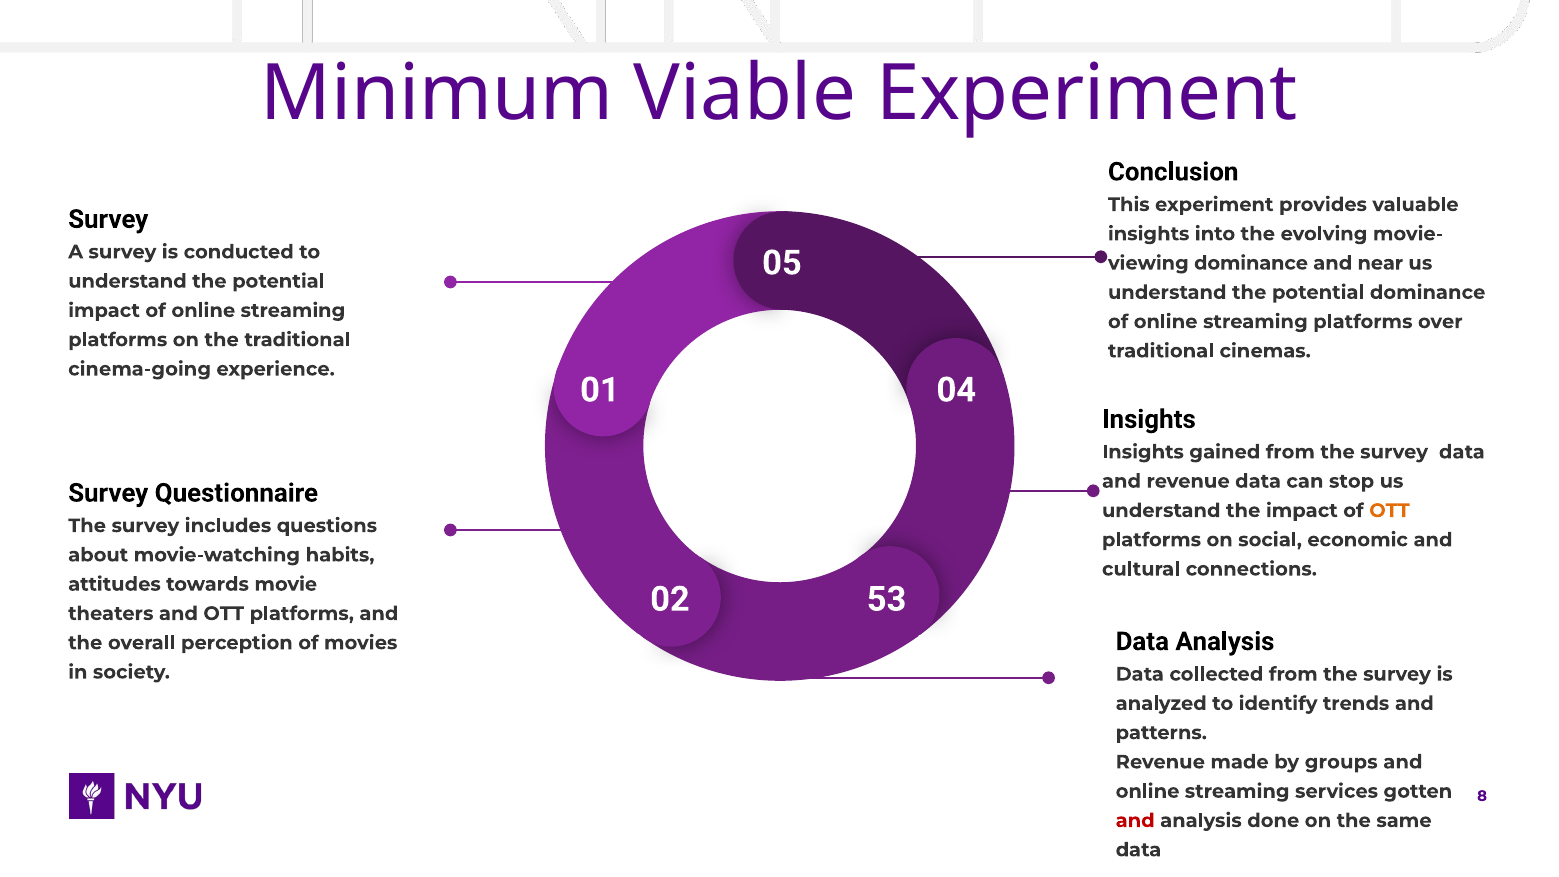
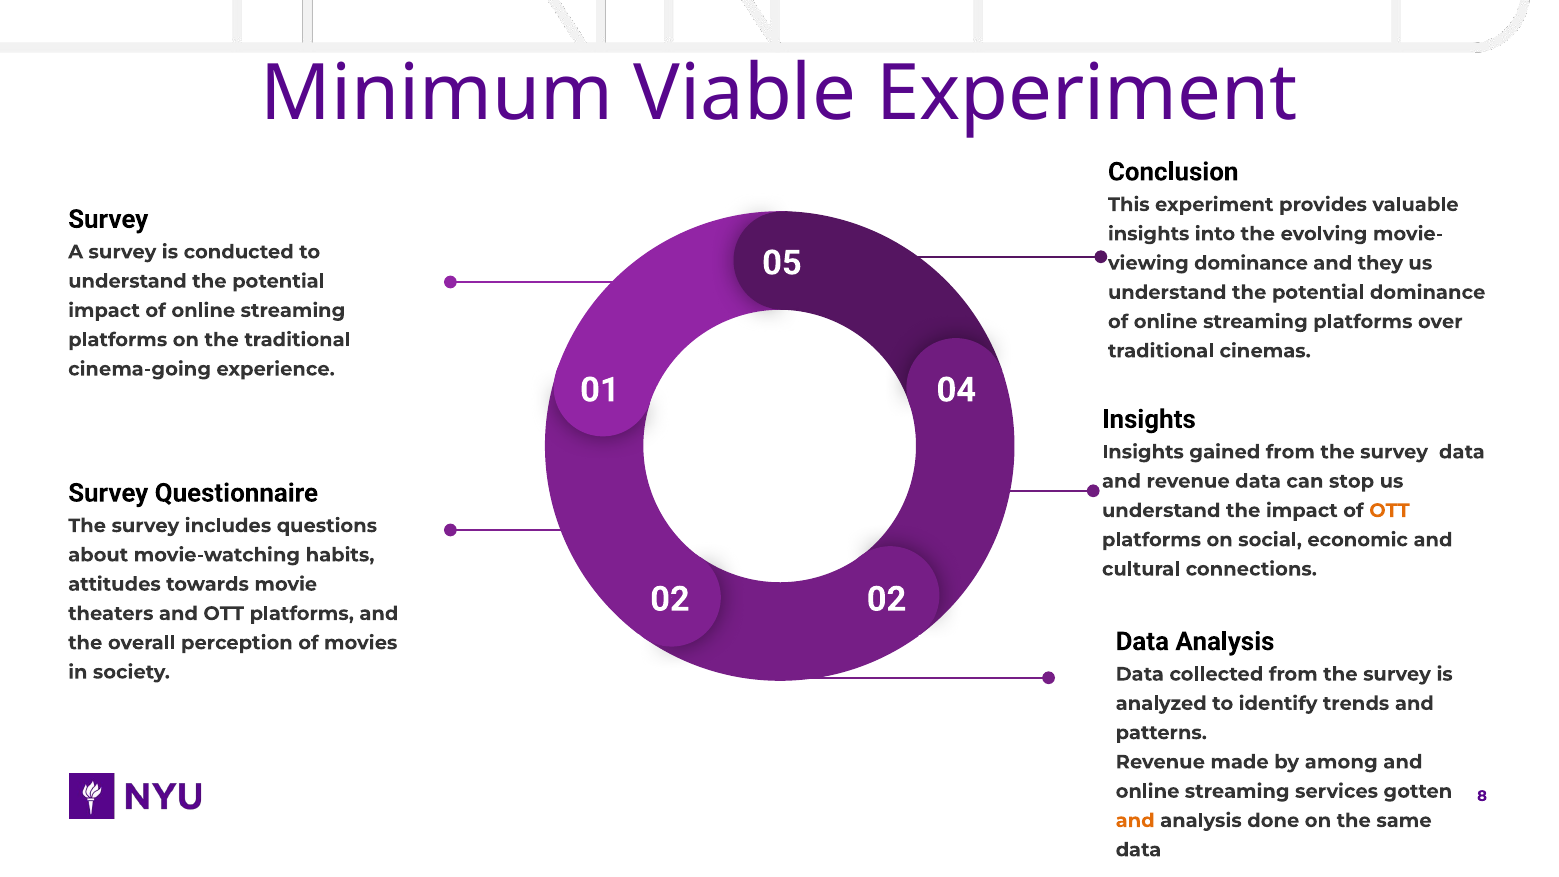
near: near -> they (1380, 263)
02 53: 53 -> 02 (887, 599)
groups: groups -> among (1341, 762)
and colour: red -> orange (1135, 821)
